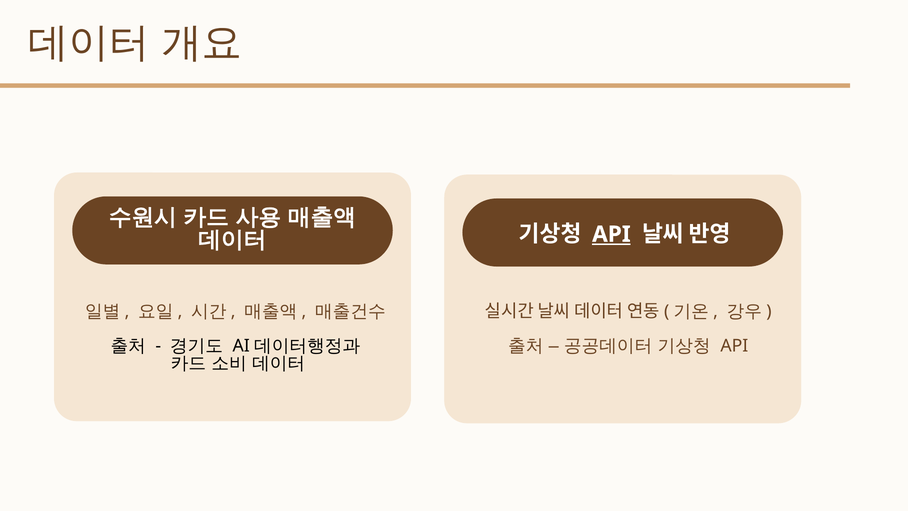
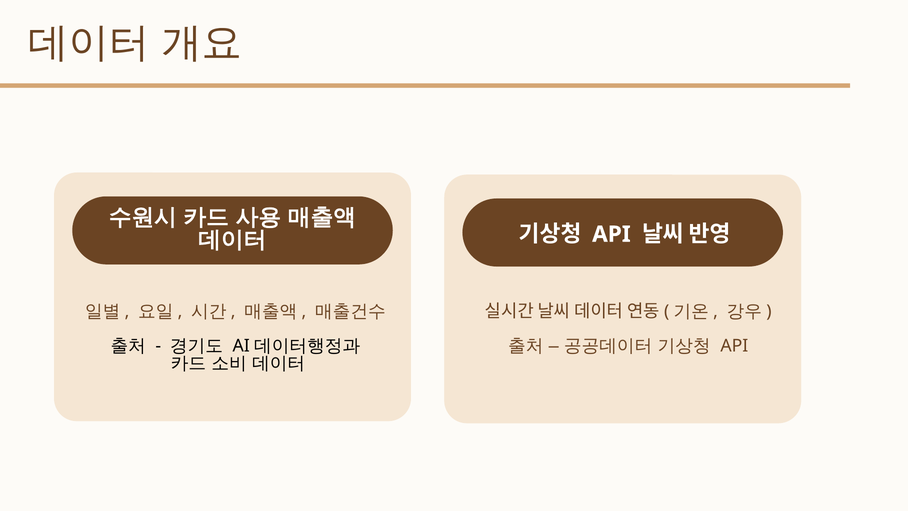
API underline: present -> none (611, 234)
